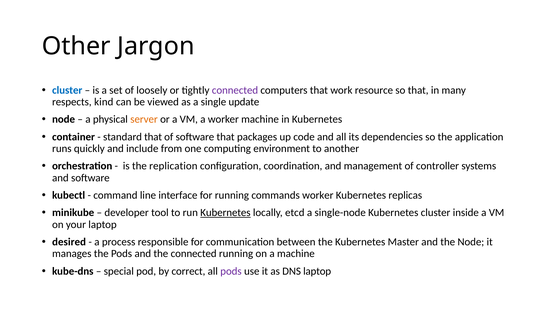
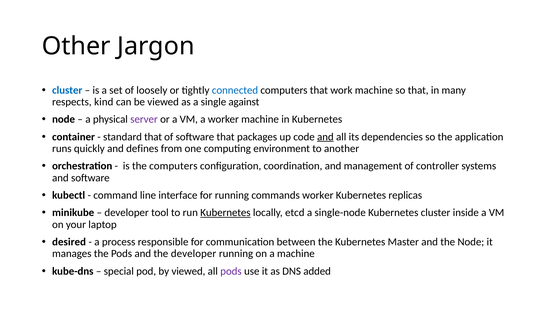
connected colour: purple -> blue (235, 90)
work resource: resource -> machine (374, 90)
update: update -> against (244, 102)
server colour: orange -> purple (144, 119)
and underline: none -> present (325, 137)
include: include -> defines (142, 148)
the replication: replication -> computers (173, 166)
the connected: connected -> developer (194, 253)
by correct: correct -> viewed (188, 271)
DNS laptop: laptop -> added (317, 271)
